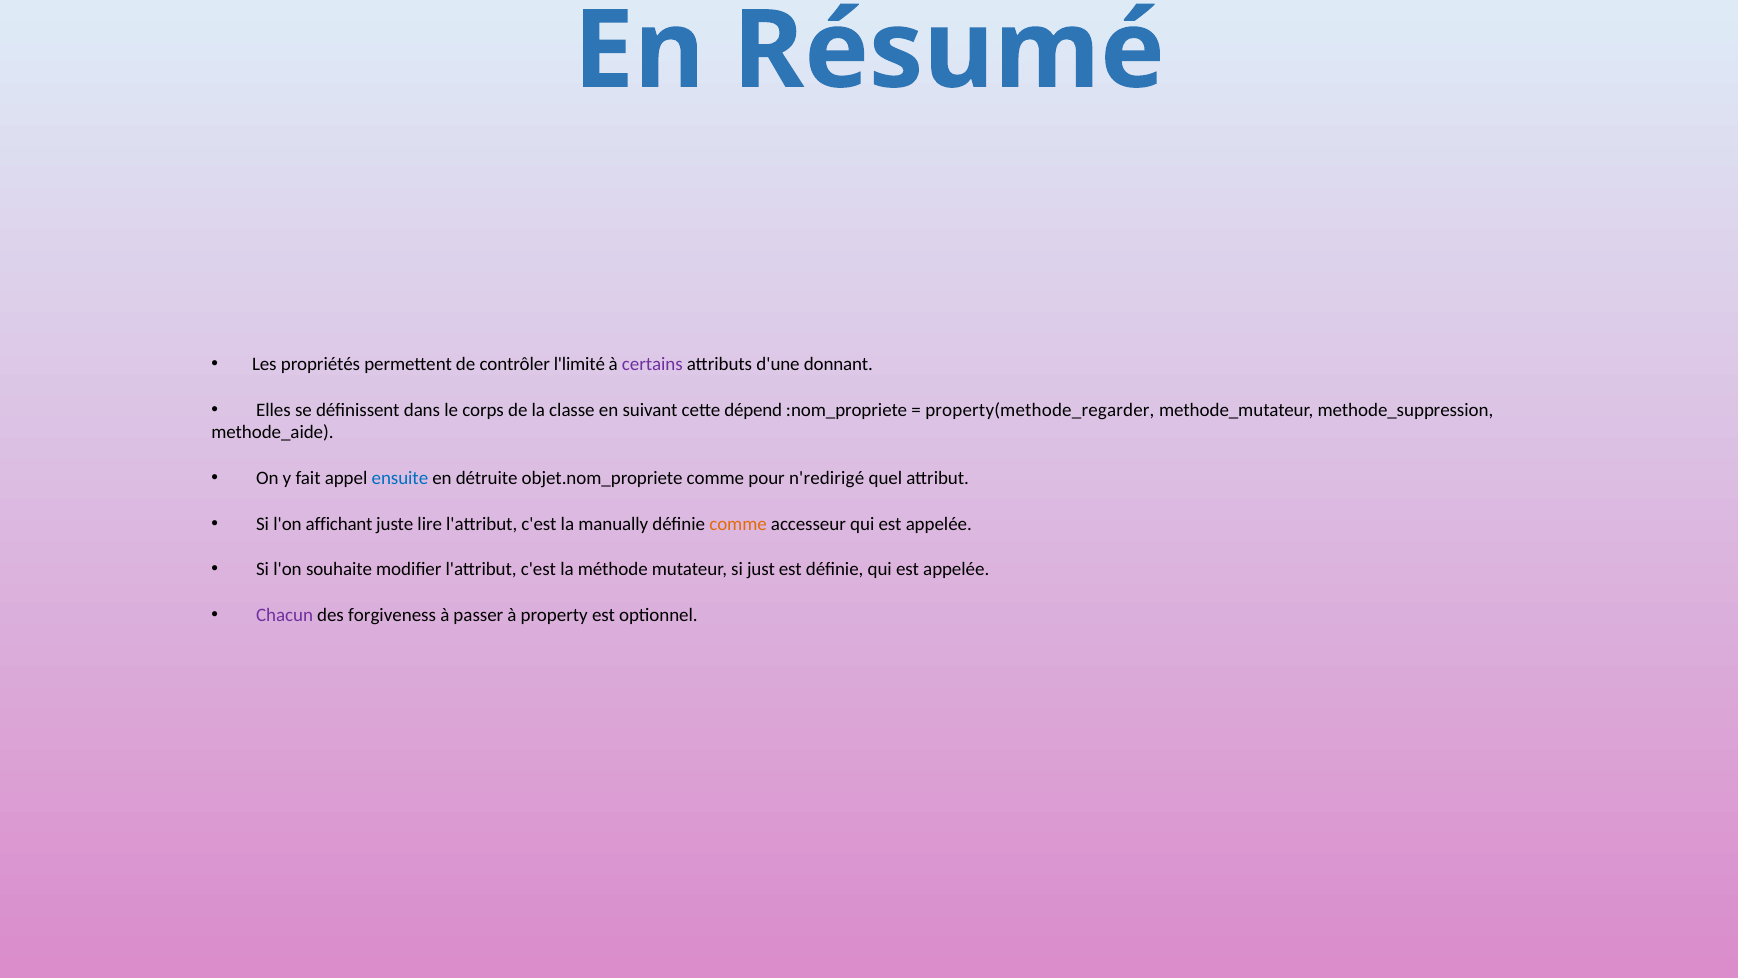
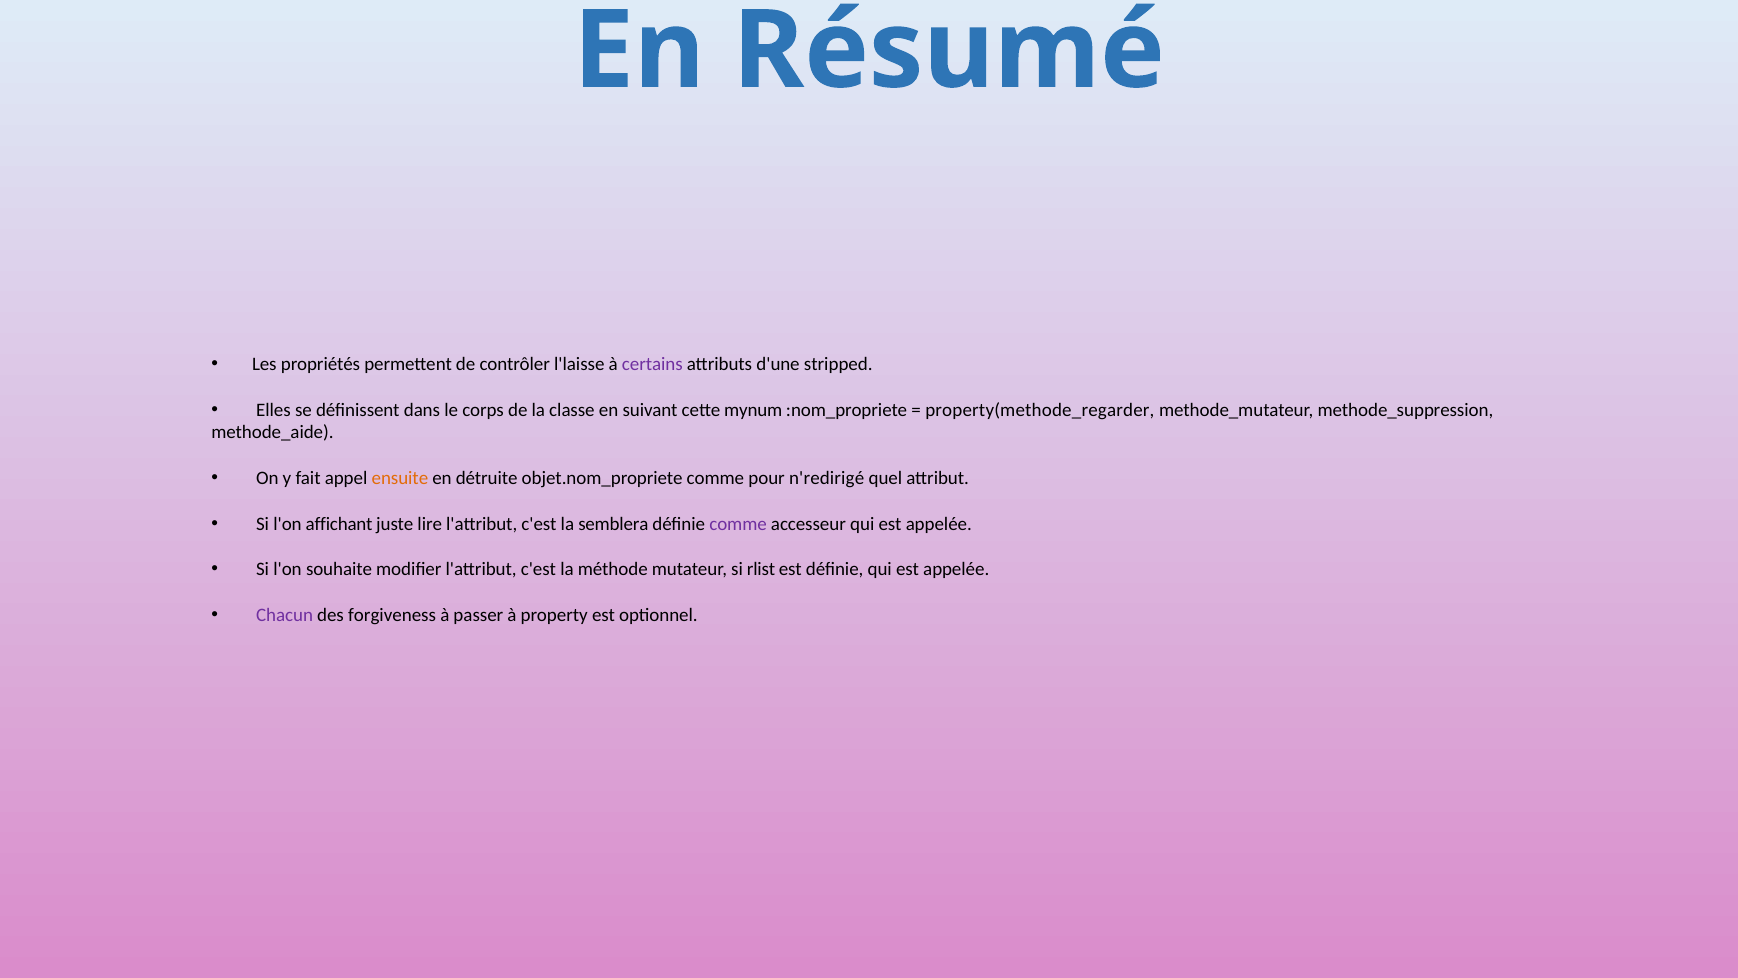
l'limité: l'limité -> l'laisse (579, 364)
donnant: donnant -> stripped (838, 364)
dépend: dépend -> mynum (753, 410)
ensuite colour: blue -> orange (400, 478)
manually: manually -> semblera (613, 524)
comme colour: orange -> purple (738, 524)
just: just -> rlist (761, 569)
